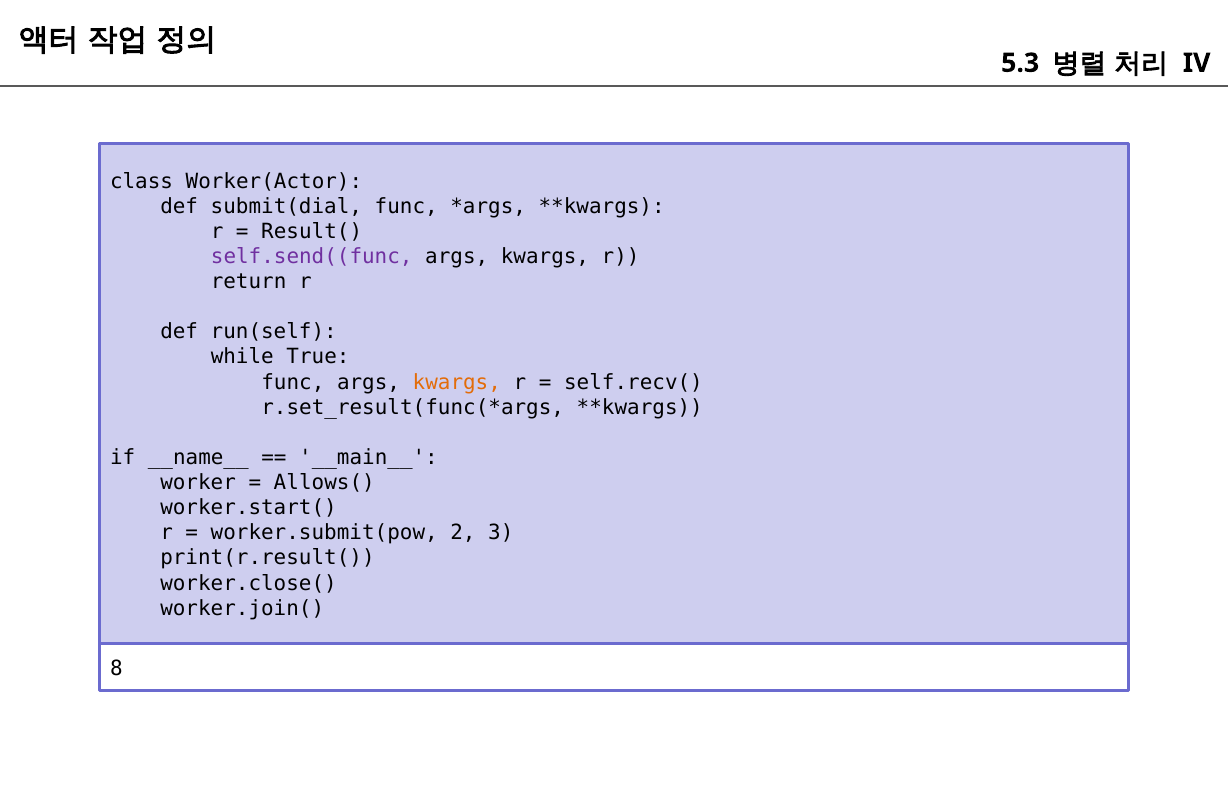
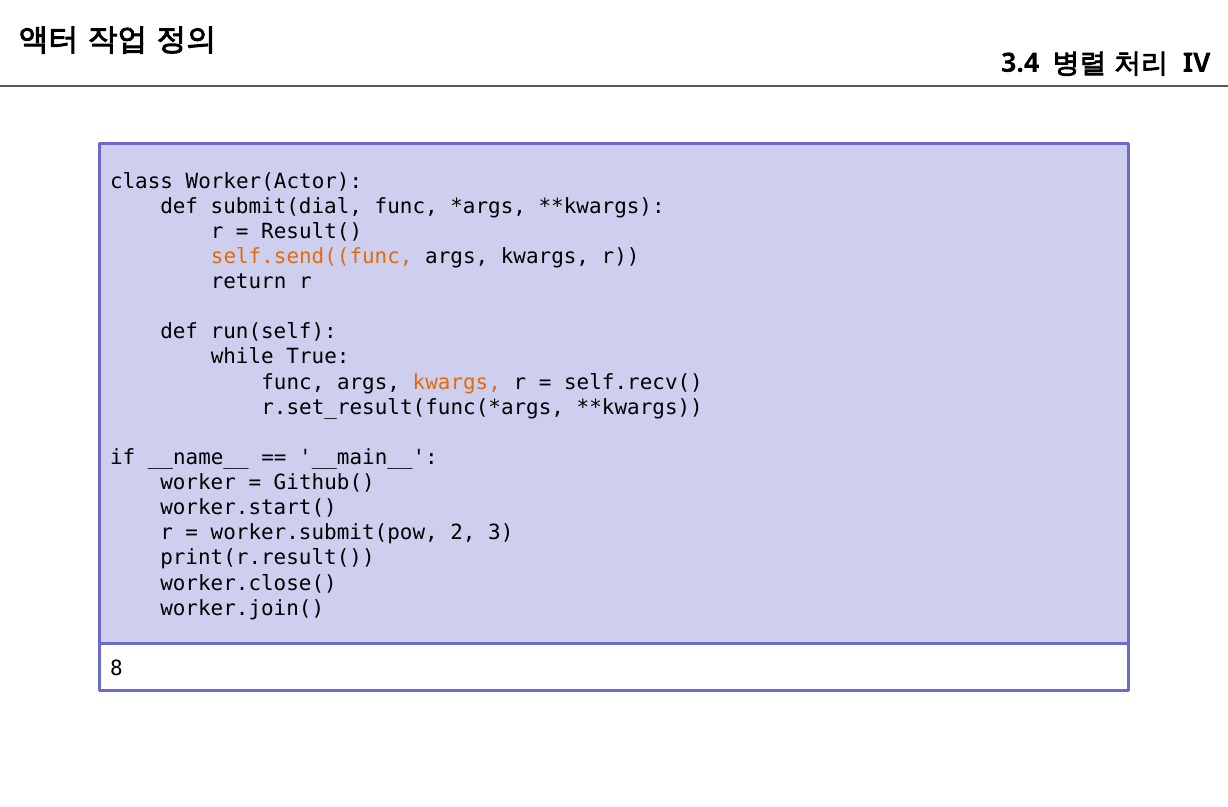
5.3: 5.3 -> 3.4 (1020, 63)
self.send((func colour: purple -> orange (312, 256)
Allows(: Allows( -> Github( (324, 482)
